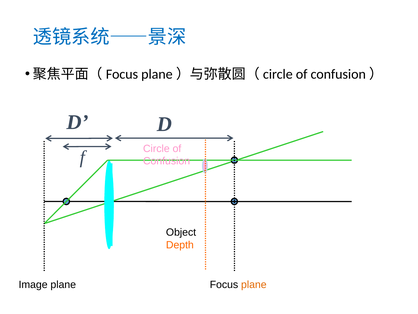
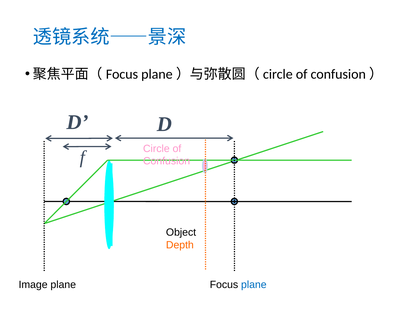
plane colour: orange -> blue (254, 284)
